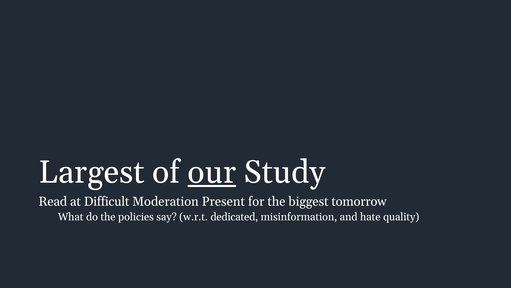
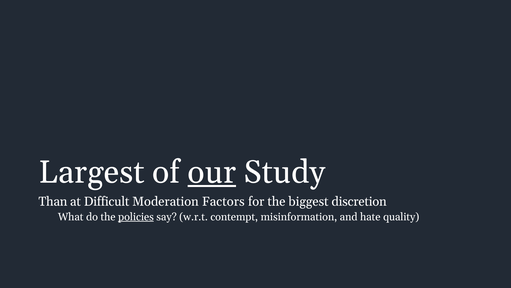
Read: Read -> Than (53, 201)
Present: Present -> Factors (223, 201)
tomorrow: tomorrow -> discretion (359, 201)
policies underline: none -> present (136, 216)
dedicated: dedicated -> contempt (234, 216)
